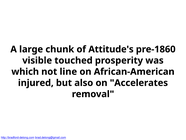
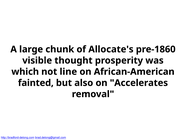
Attitude's: Attitude's -> Allocate's (111, 49)
touched: touched -> thought (73, 60)
injured: injured -> fainted (36, 83)
